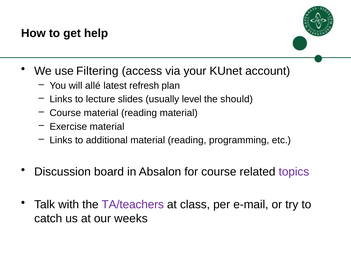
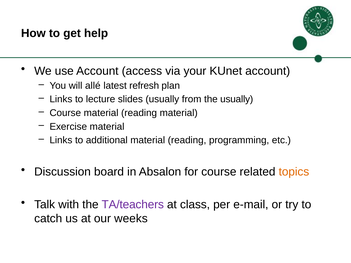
use Filtering: Filtering -> Account (97, 71)
level: level -> from (192, 99)
the should: should -> usually (237, 99)
topics colour: purple -> orange (294, 172)
